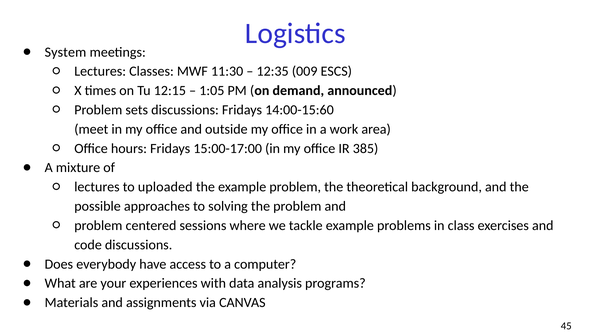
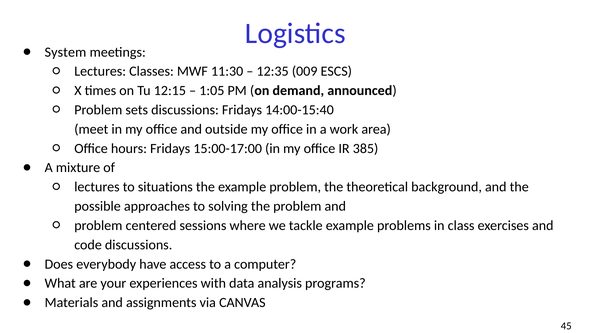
14:00-15:60: 14:00-15:60 -> 14:00-15:40 (299, 110)
uploaded: uploaded -> situations (165, 187)
